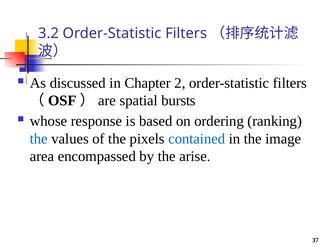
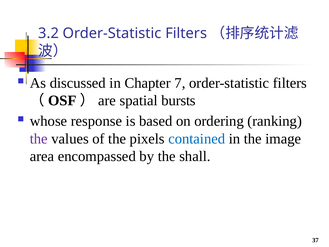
2: 2 -> 7 (180, 83)
the colour: blue -> purple (39, 139)
arise: arise -> shall (195, 156)
